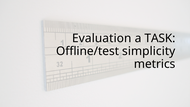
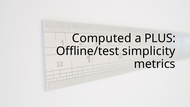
Evaluation: Evaluation -> Computed (102, 38)
TASK: TASK -> PLUS (160, 38)
